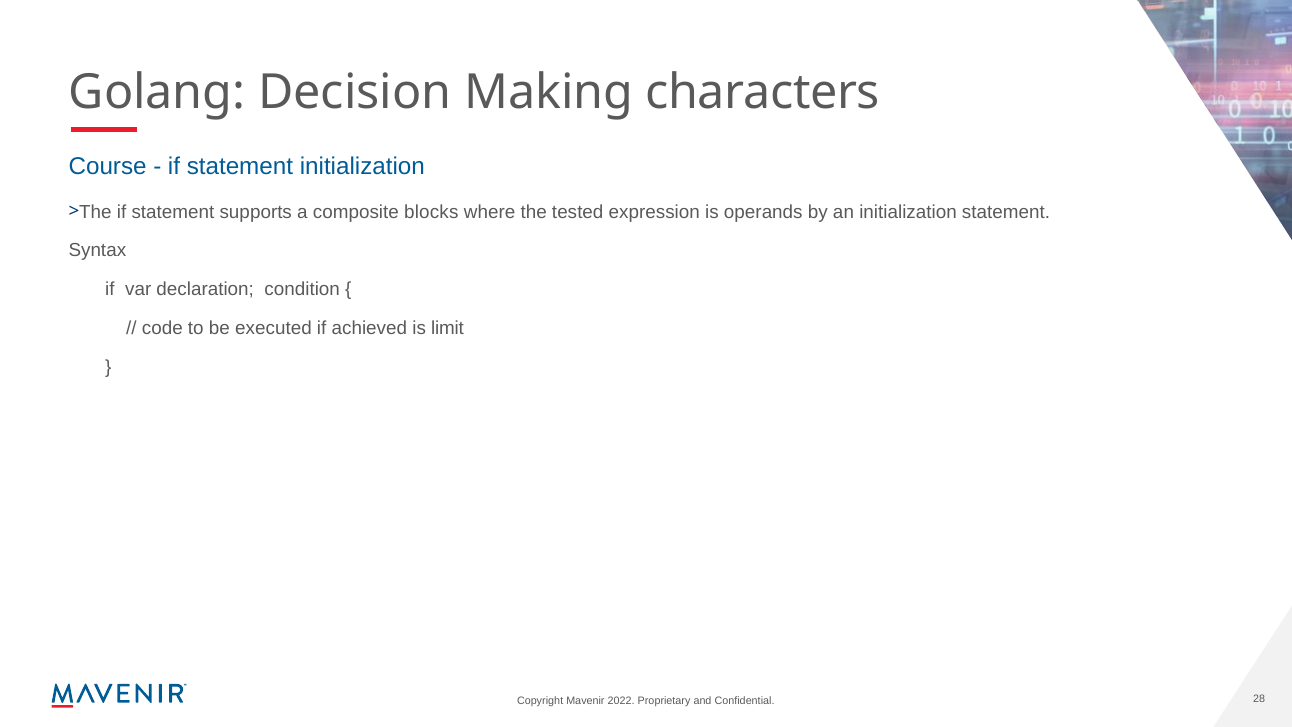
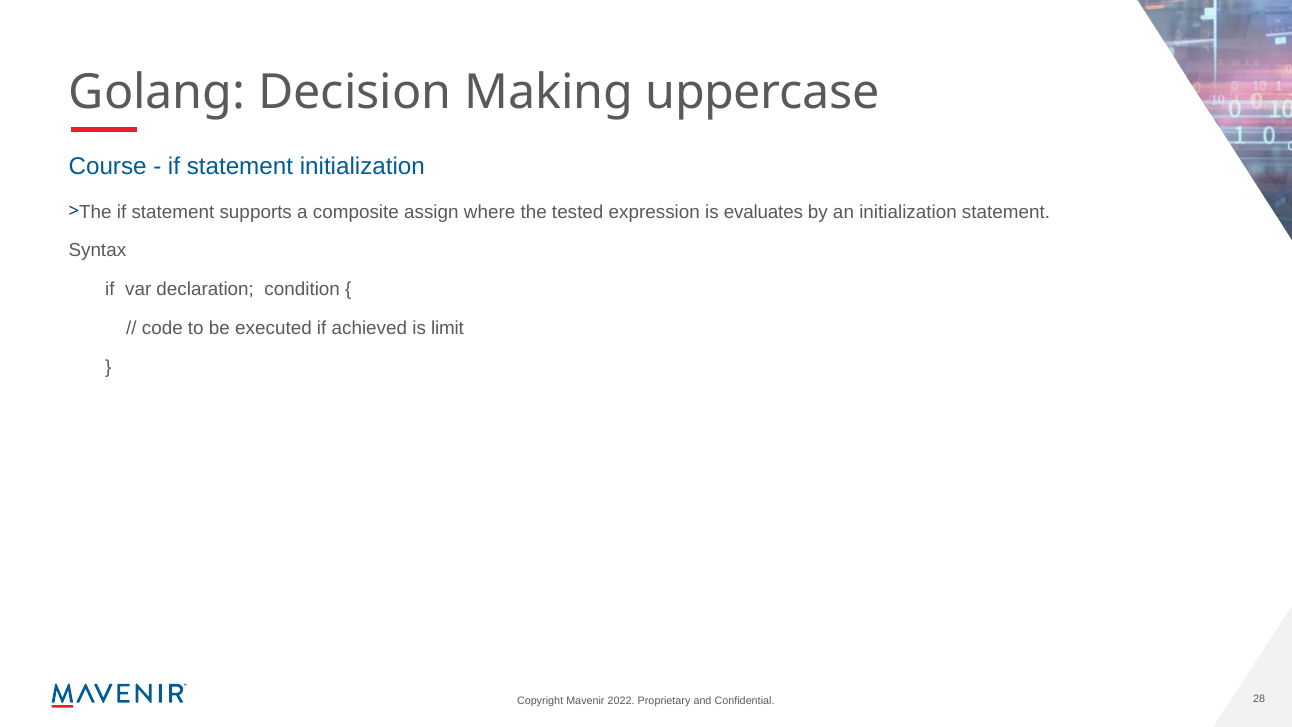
characters: characters -> uppercase (763, 92)
blocks: blocks -> assign (431, 212)
operands: operands -> evaluates (763, 212)
